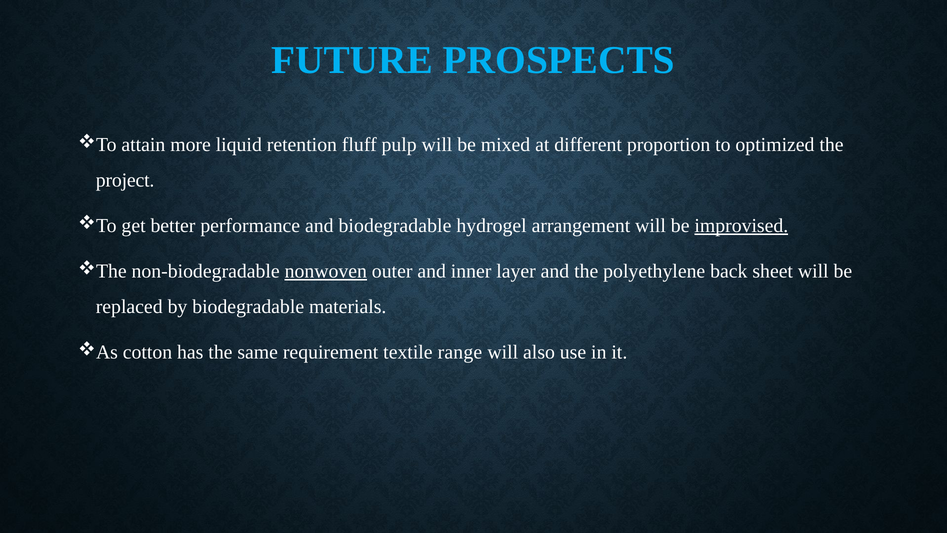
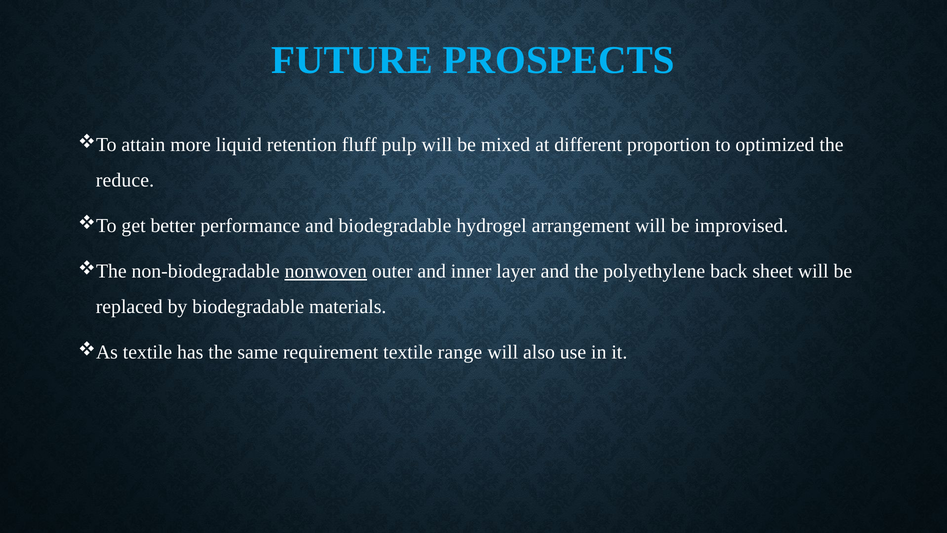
project: project -> reduce (125, 180)
improvised underline: present -> none (741, 226)
cotton: cotton -> textile (147, 352)
